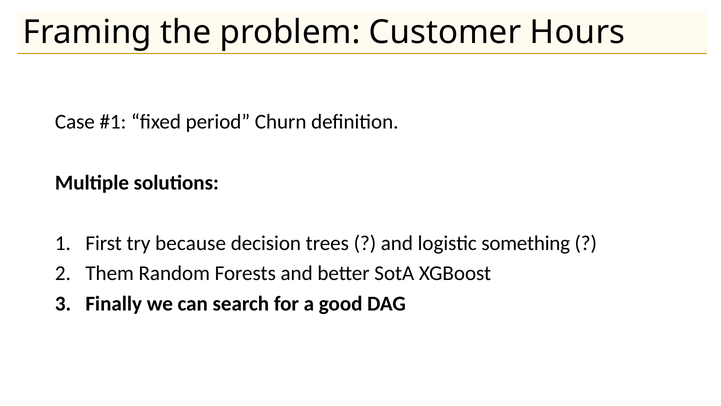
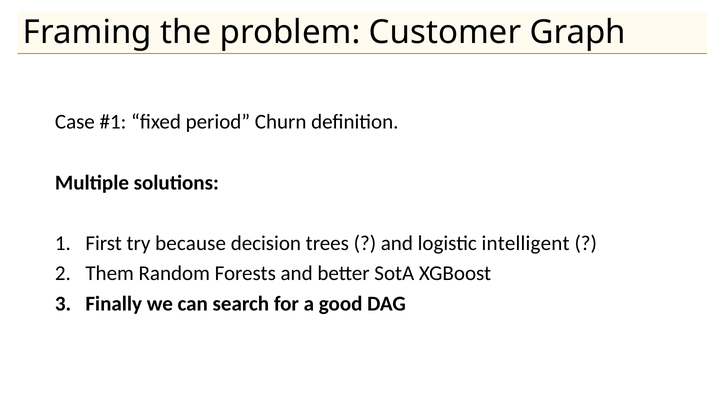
Hours: Hours -> Graph (578, 32)
something: something -> intelligent (526, 243)
